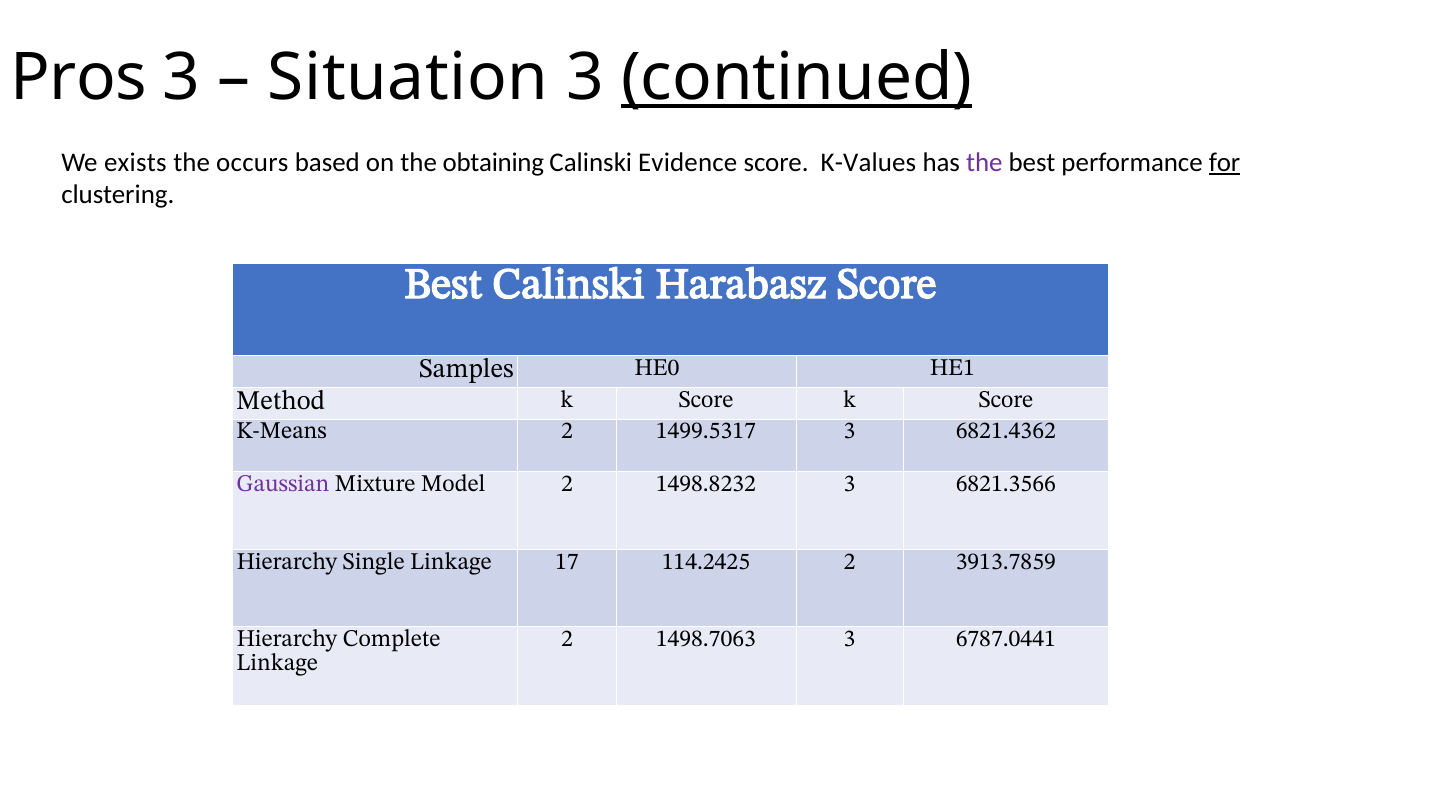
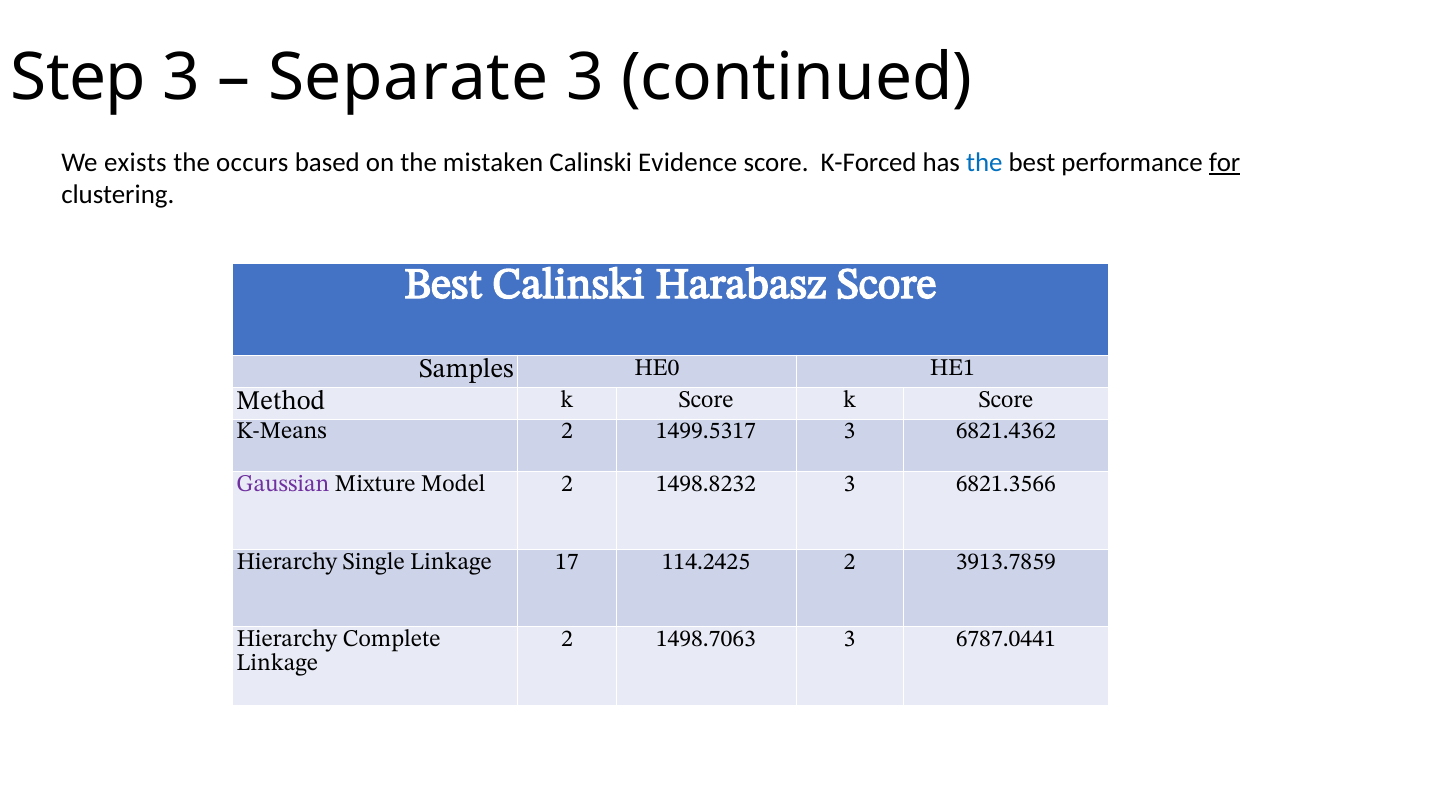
Pros: Pros -> Step (79, 78)
Situation: Situation -> Separate (408, 78)
continued underline: present -> none (797, 78)
obtaining: obtaining -> mistaken (493, 162)
K-Values: K-Values -> K-Forced (869, 162)
the colour: purple -> blue (984, 162)
